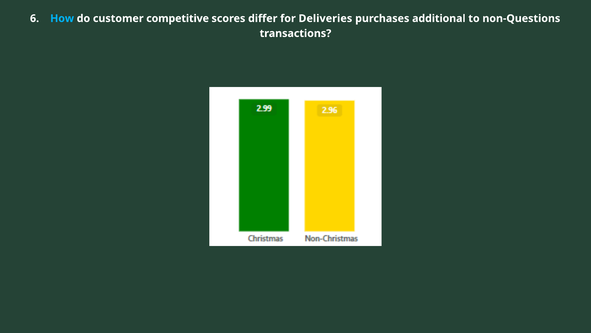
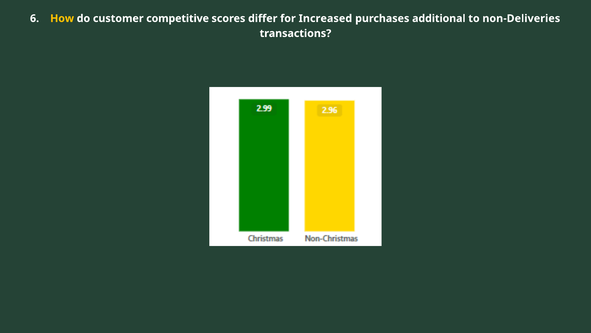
How colour: light blue -> yellow (62, 18)
Deliveries: Deliveries -> Increased (325, 18)
non-Questions: non-Questions -> non-Deliveries (521, 18)
